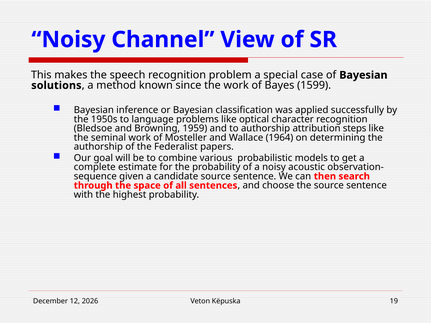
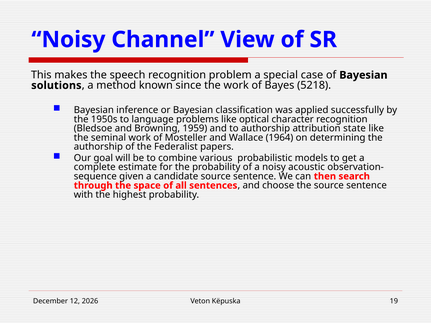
1599: 1599 -> 5218 (314, 85)
steps: steps -> state (355, 129)
